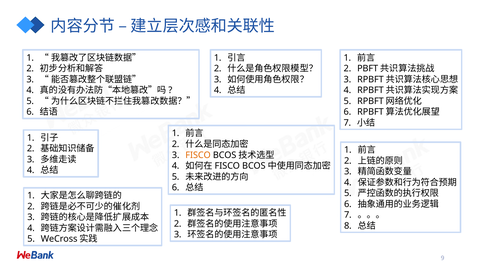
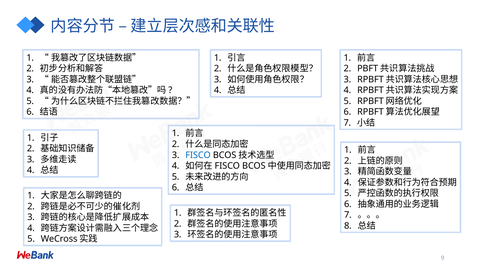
FISCO colour: orange -> blue (198, 155)
